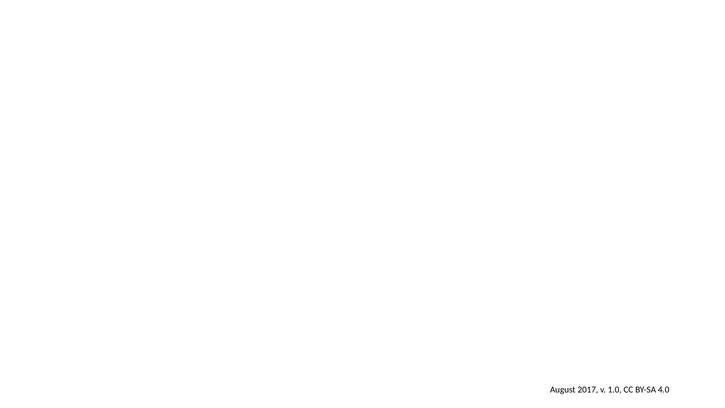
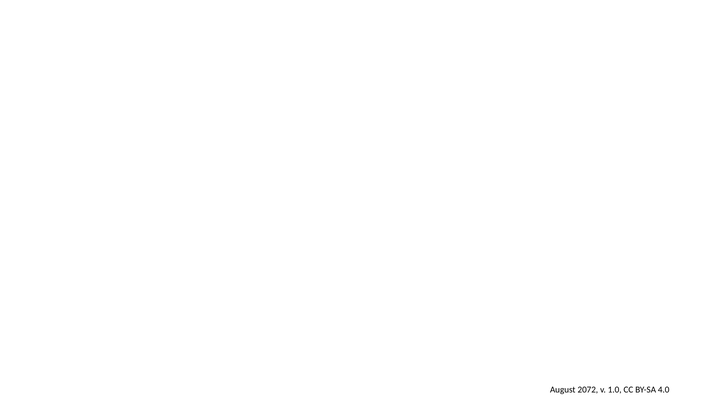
2017: 2017 -> 2072 (588, 389)
